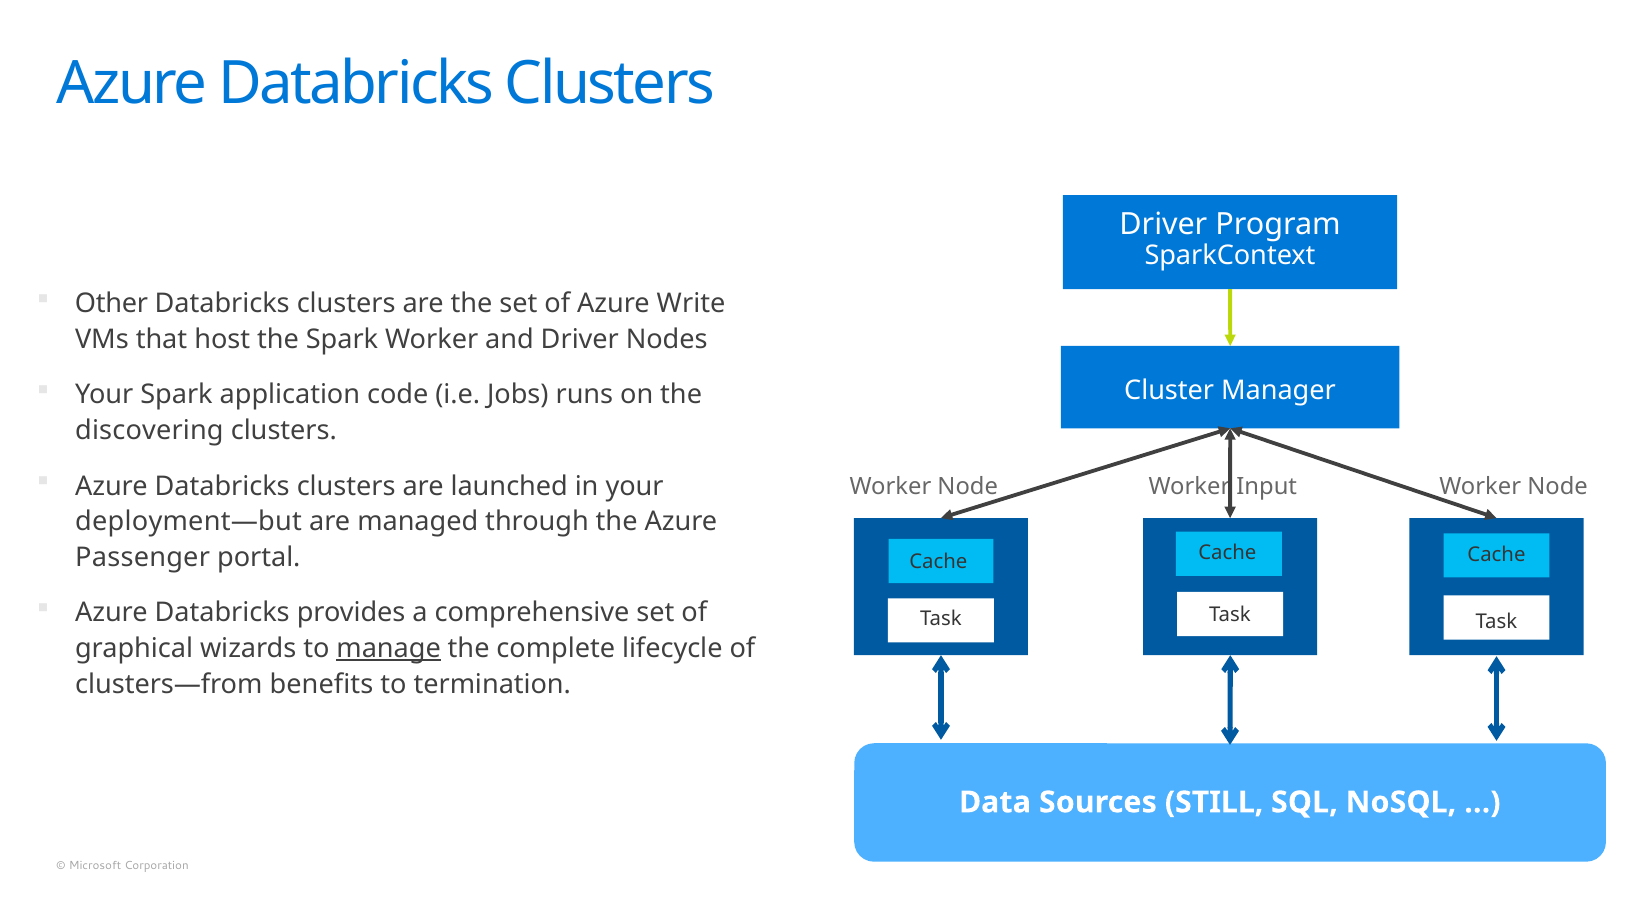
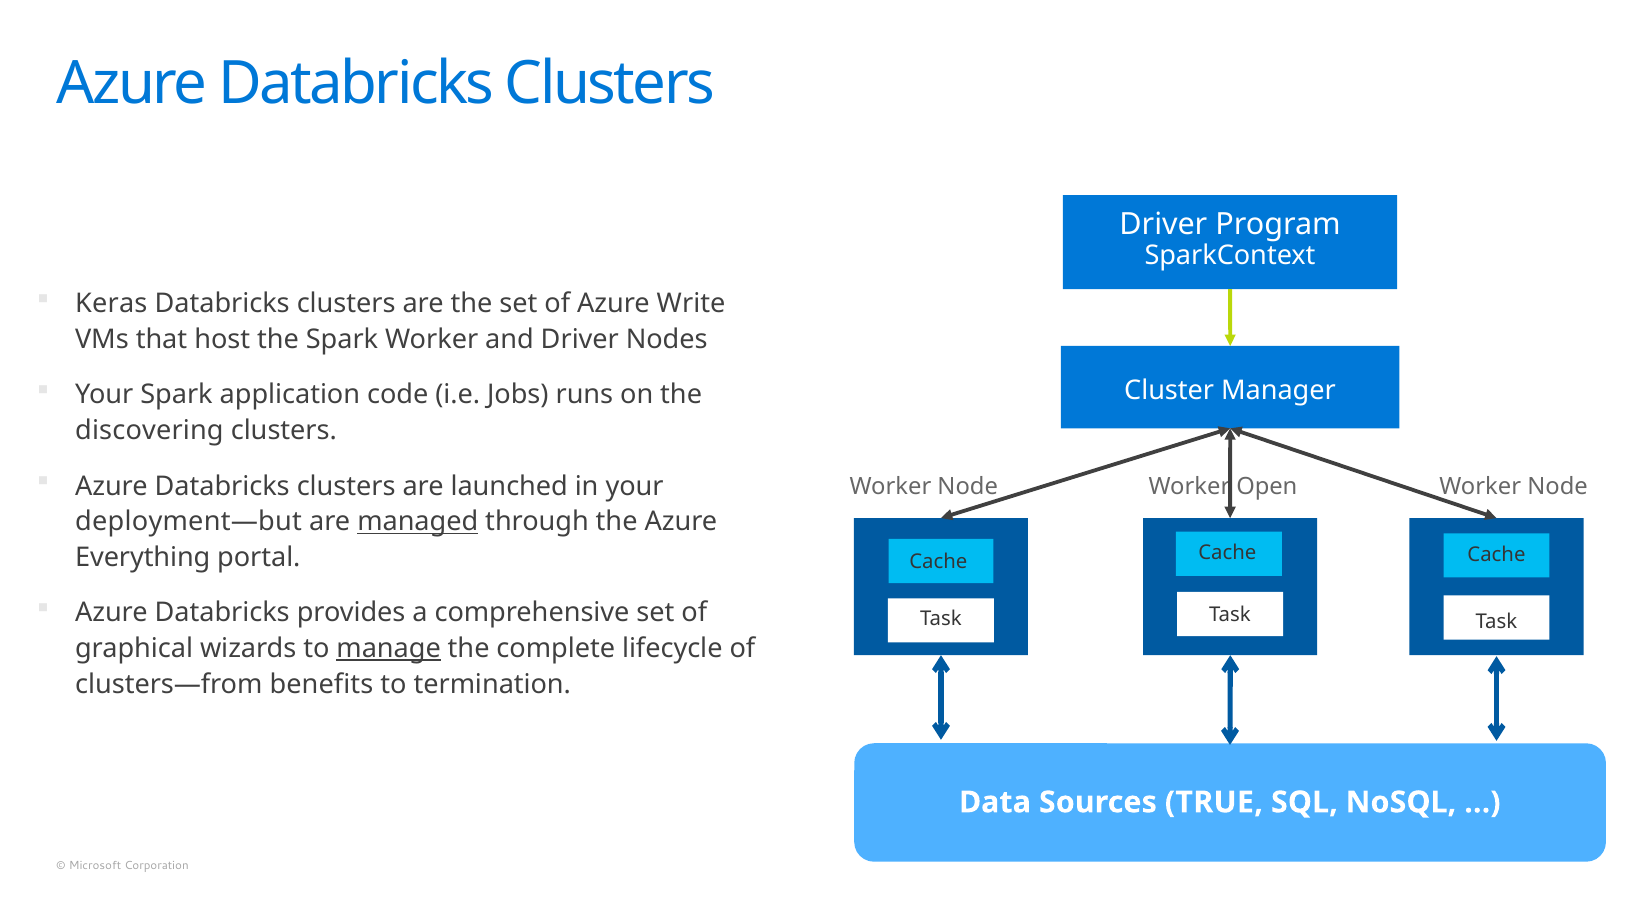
Other: Other -> Keras (111, 304)
Input: Input -> Open (1267, 487)
managed underline: none -> present (418, 522)
Passenger: Passenger -> Everything (143, 558)
STILL: STILL -> TRUE (1214, 803)
